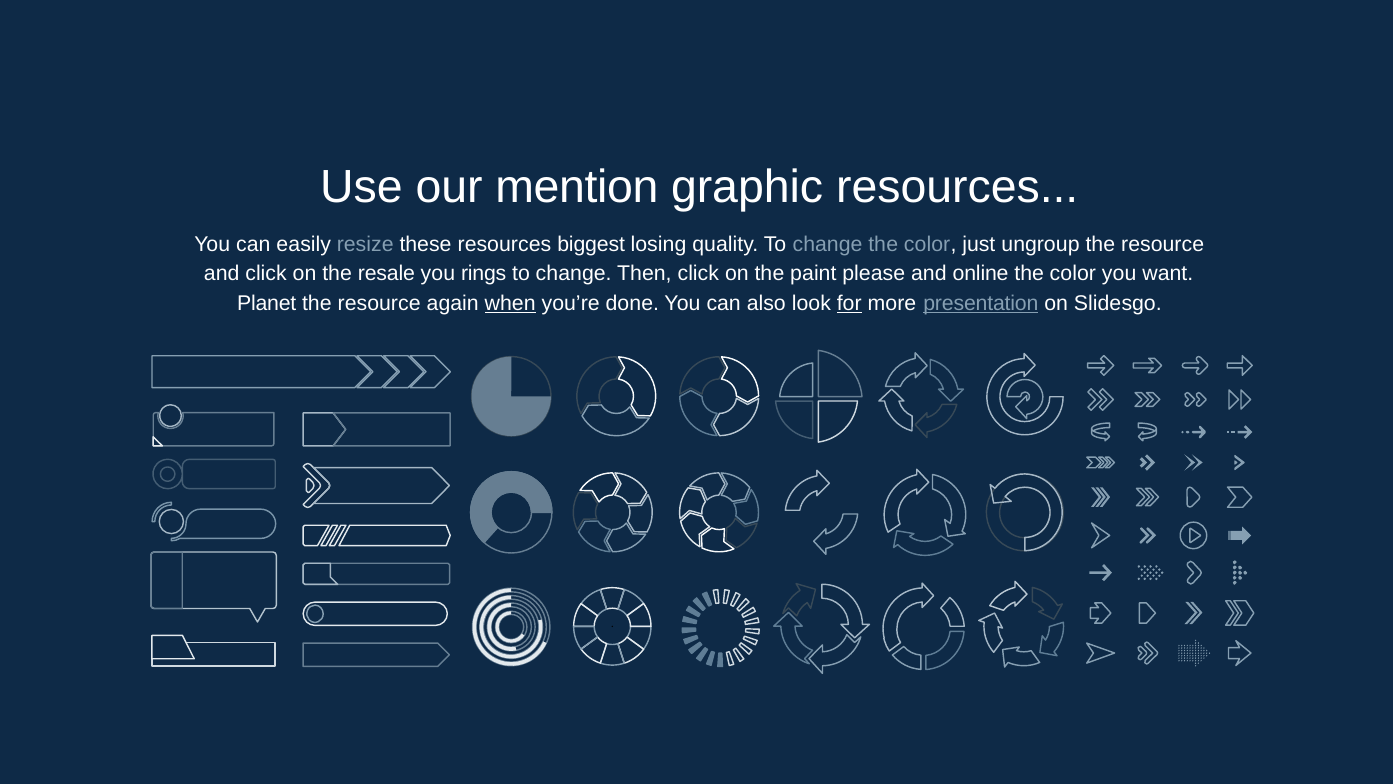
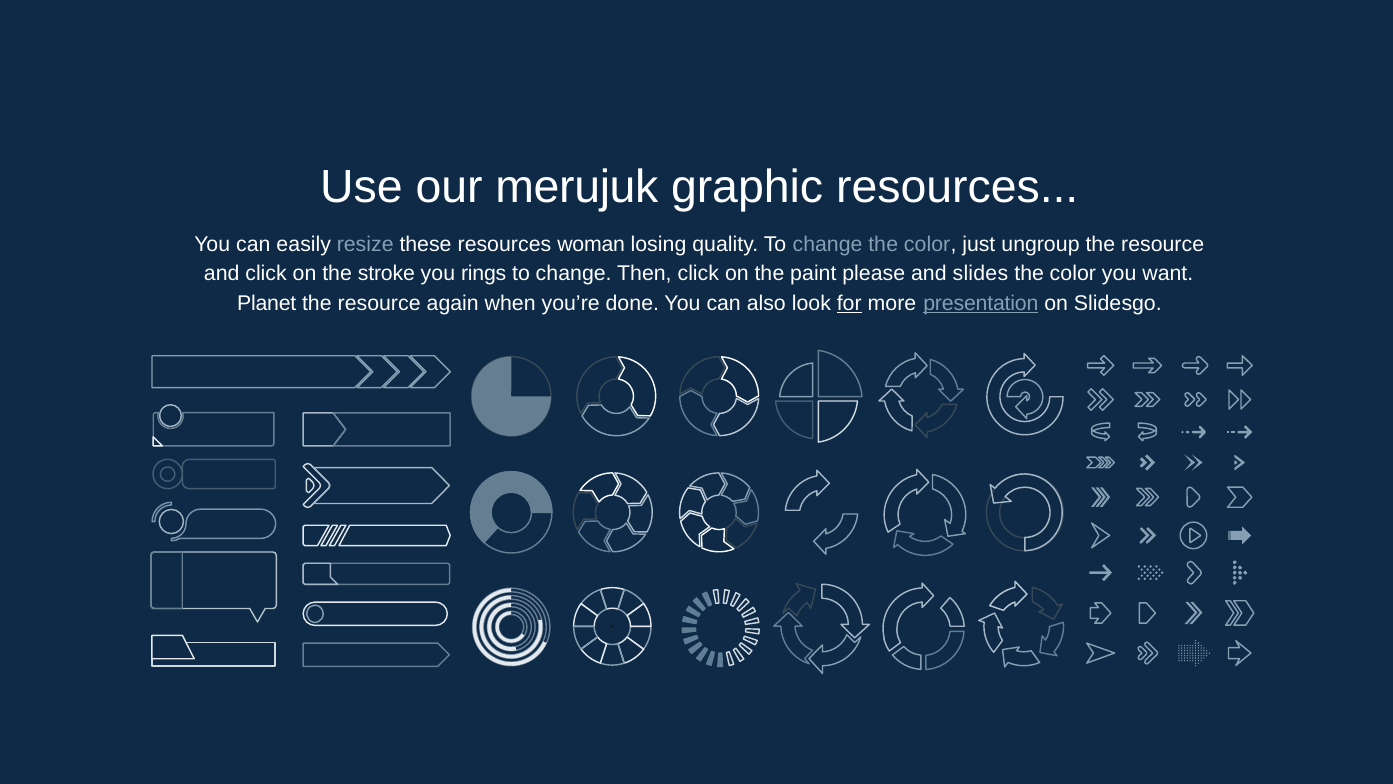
mention: mention -> merujuk (577, 187)
biggest: biggest -> woman (591, 244)
resale: resale -> stroke (386, 274)
online: online -> slides (980, 274)
when underline: present -> none (510, 303)
